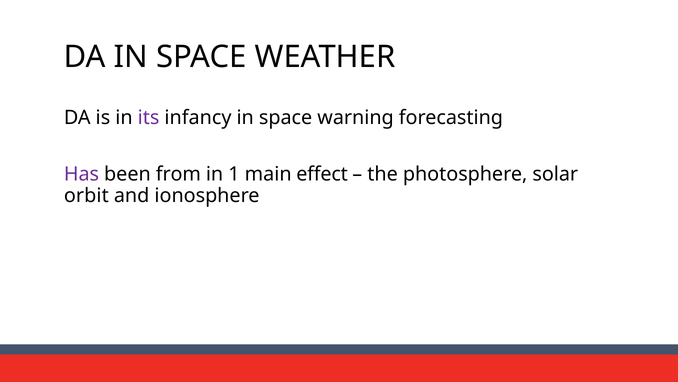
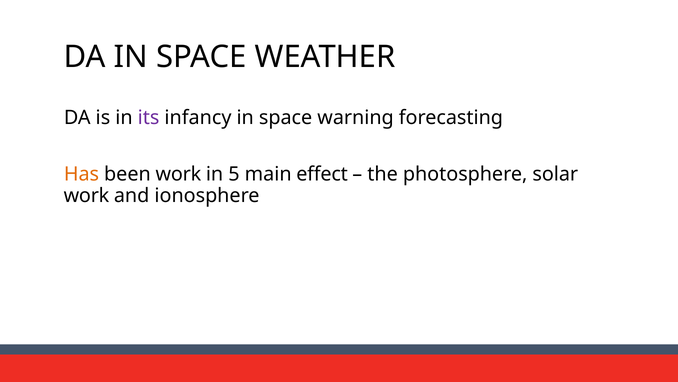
Has colour: purple -> orange (81, 174)
been from: from -> work (178, 174)
1: 1 -> 5 (234, 174)
orbit: orbit -> work (86, 195)
